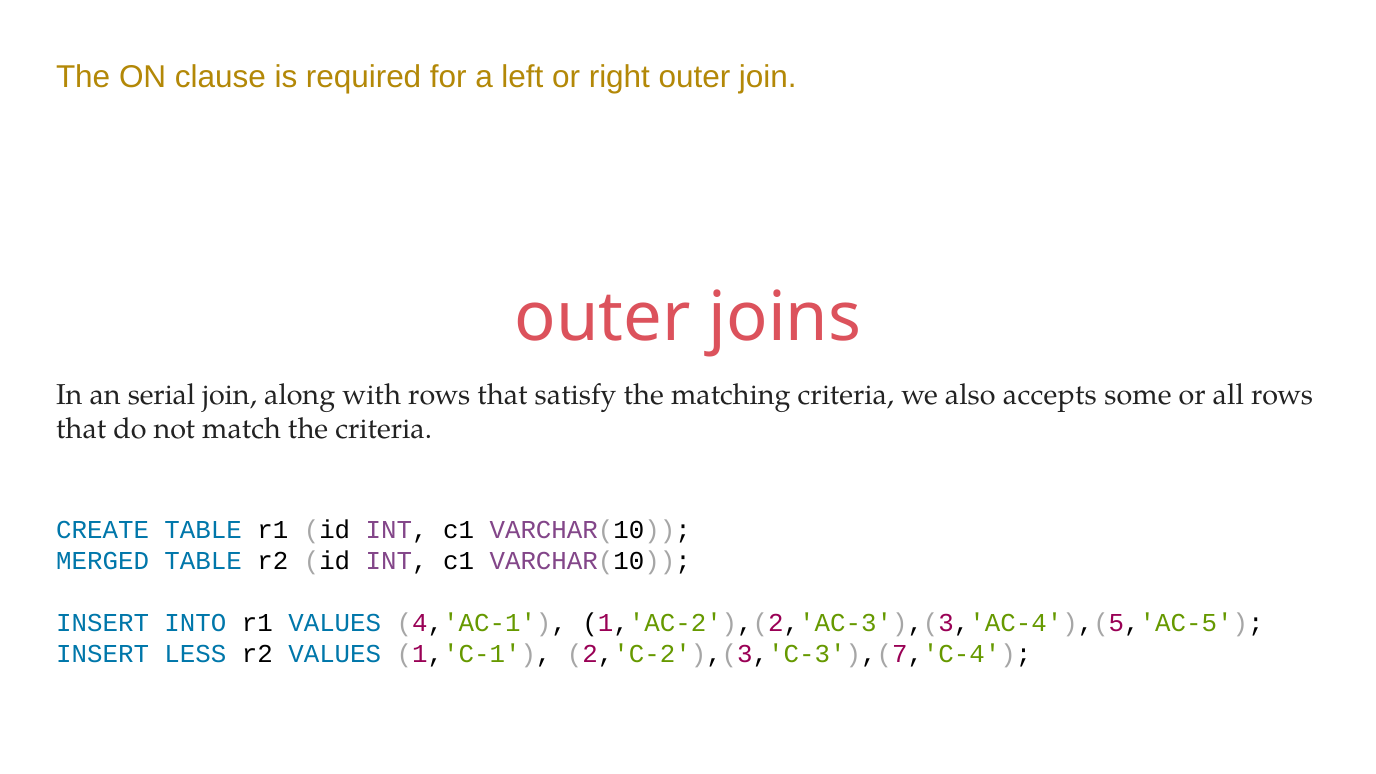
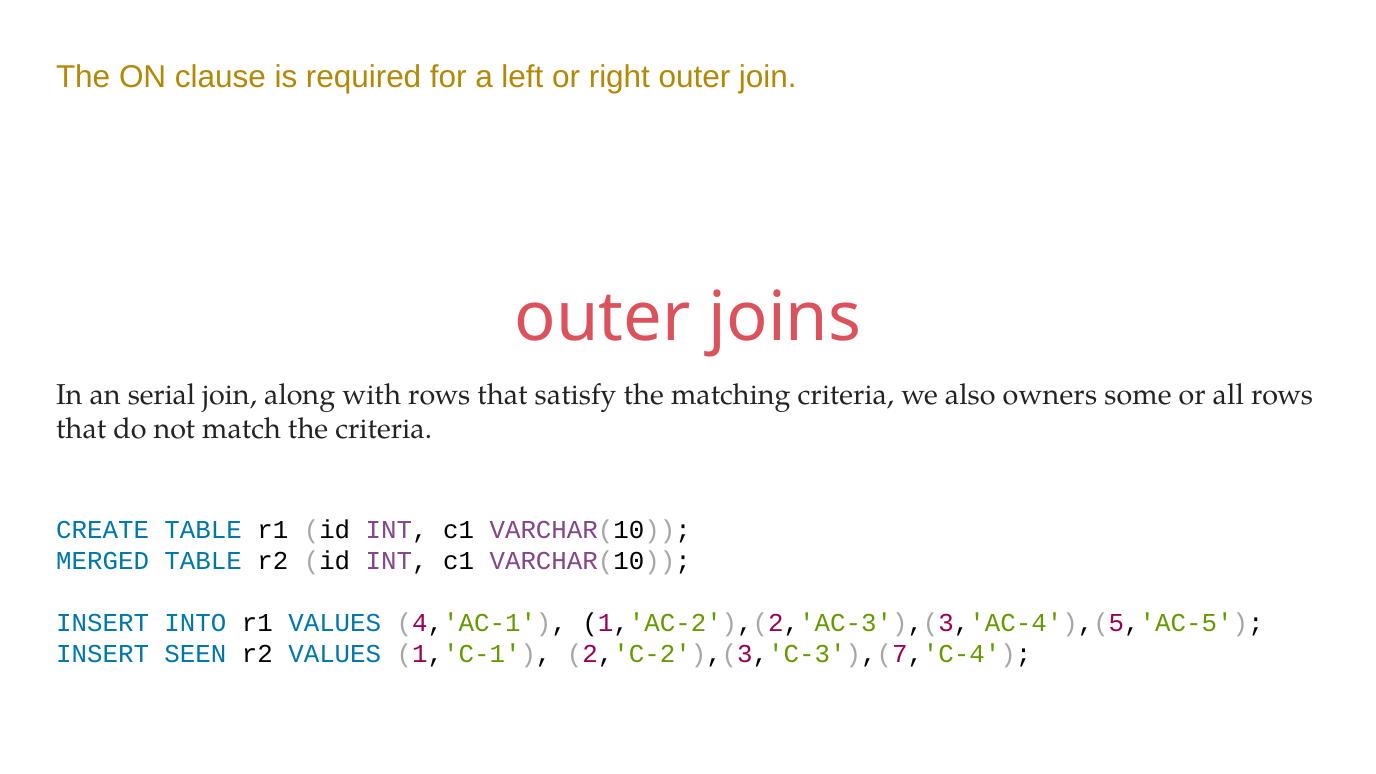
accepts: accepts -> owners (1050, 395)
LESS: LESS -> SEEN (195, 654)
